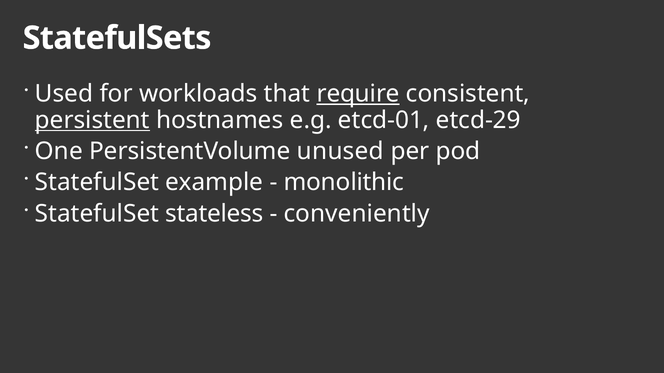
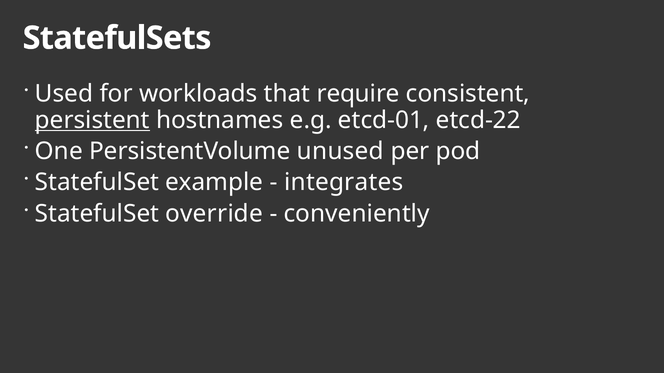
require underline: present -> none (358, 94)
etcd-29: etcd-29 -> etcd-22 (478, 120)
monolithic: monolithic -> integrates (344, 183)
stateless: stateless -> override (214, 214)
